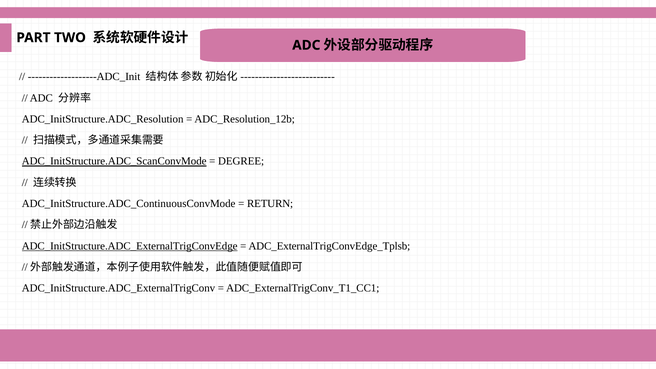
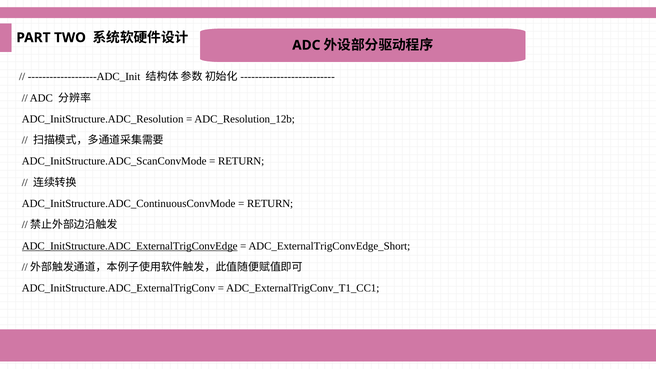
ADC_InitStructure.ADC_ScanConvMode underline: present -> none (114, 161)
DEGREE: DEGREE -> RETURN (241, 161)
ADC_ExternalTrigConvEdge_Tplsb: ADC_ExternalTrigConvEdge_Tplsb -> ADC_ExternalTrigConvEdge_Short (329, 246)
